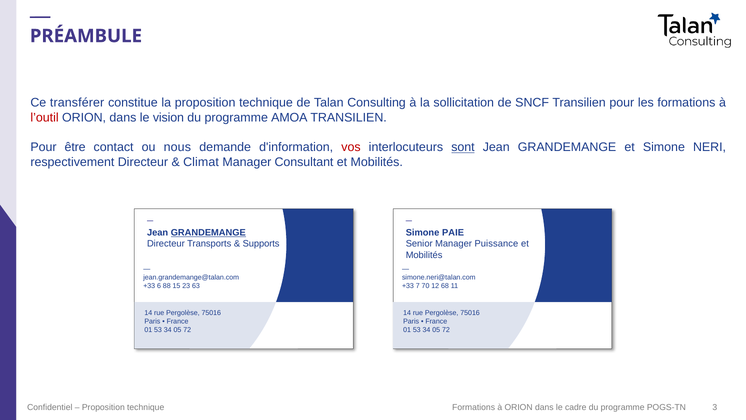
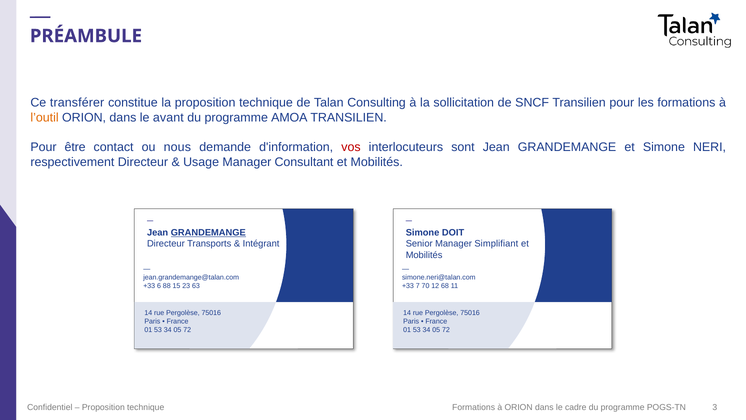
l’outil colour: red -> orange (45, 117)
vision: vision -> avant (168, 117)
sont underline: present -> none (463, 147)
Climat: Climat -> Usage (201, 162)
PAIE: PAIE -> DOIT (453, 232)
Supports: Supports -> Intégrant (261, 244)
Puissance: Puissance -> Simplifiant (496, 244)
